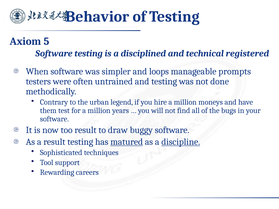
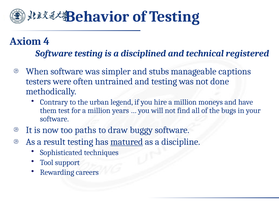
5: 5 -> 4 (47, 41)
loops: loops -> stubs (159, 71)
prompts: prompts -> captions (235, 71)
too result: result -> paths (85, 130)
discipline underline: present -> none (181, 142)
